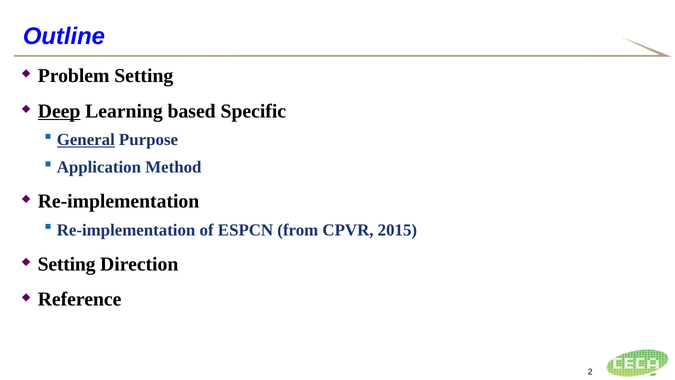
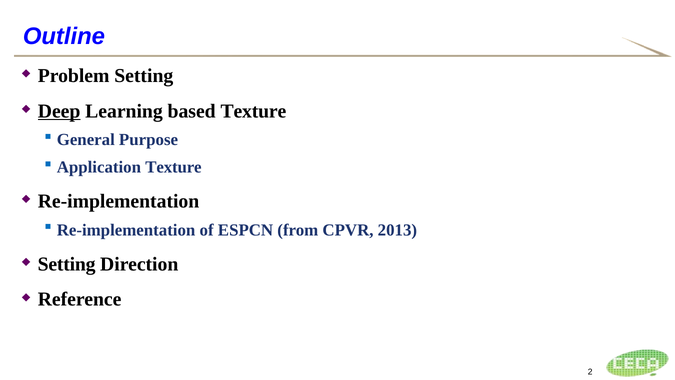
based Specific: Specific -> Texture (253, 111)
General underline: present -> none (86, 140)
Application Method: Method -> Texture (173, 167)
2015: 2015 -> 2013 (397, 230)
